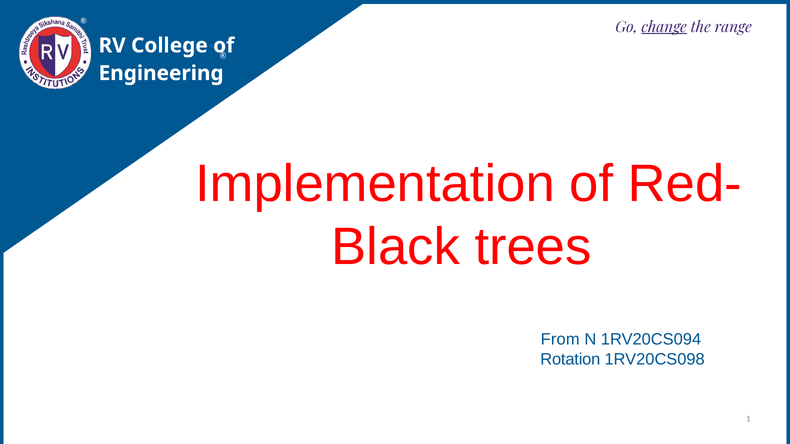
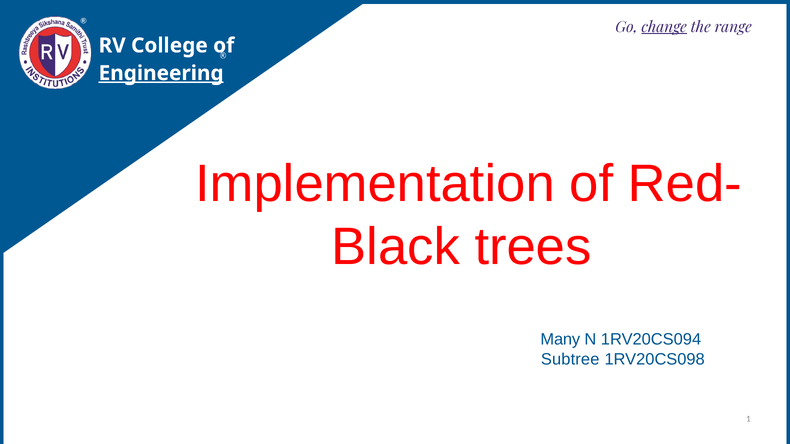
Engineering underline: none -> present (161, 73)
From: From -> Many (560, 340)
Rotation: Rotation -> Subtree (570, 360)
